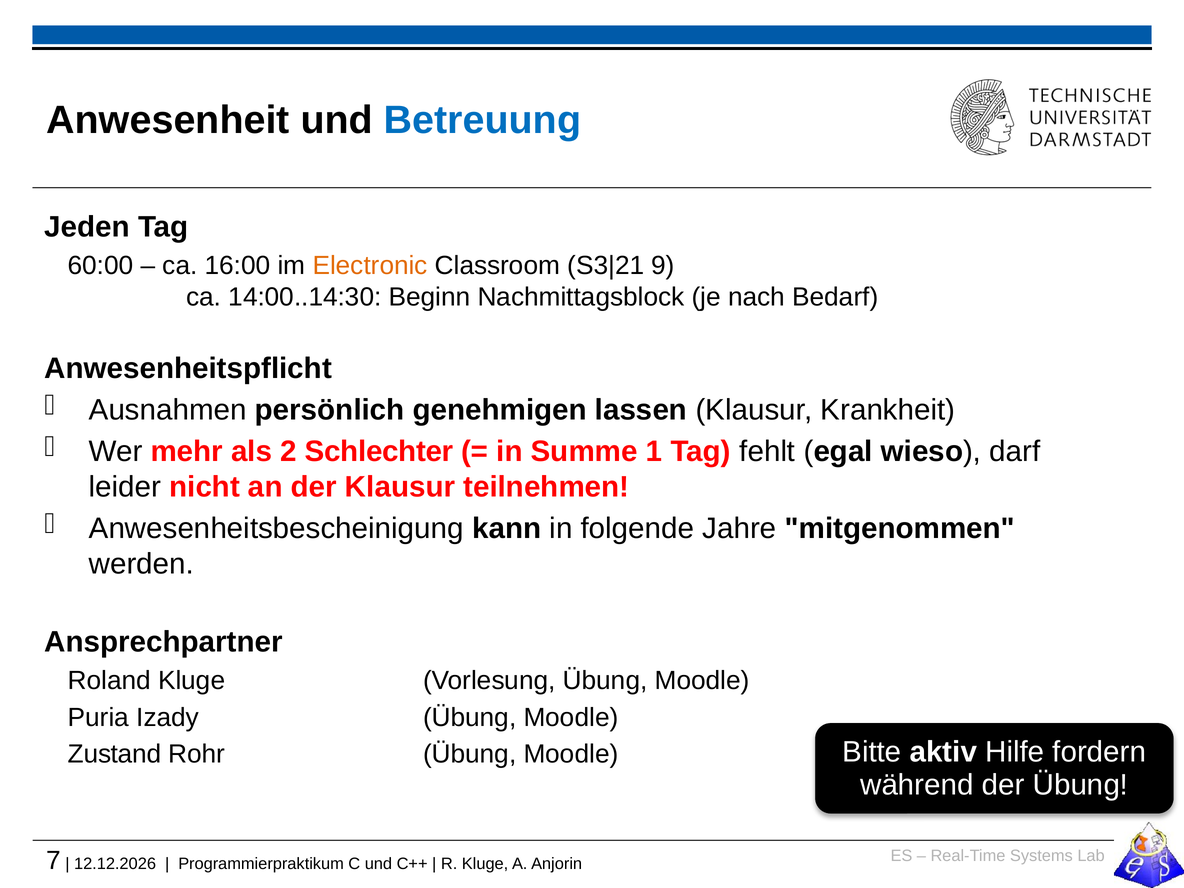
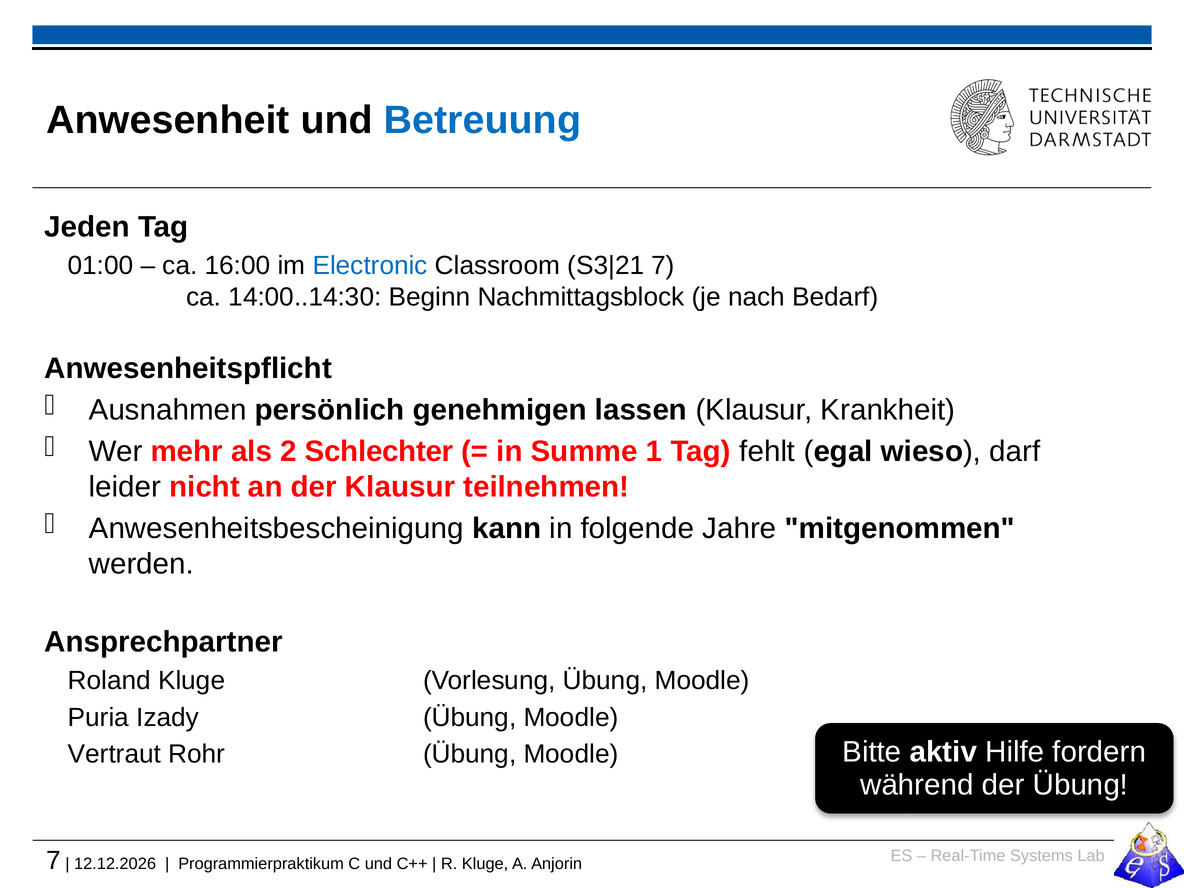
60:00: 60:00 -> 01:00 (101, 266)
Electronic colour: orange -> blue (370, 266)
9: 9 -> 7 (663, 266)
Zustand: Zustand -> Vertraut (115, 754)
